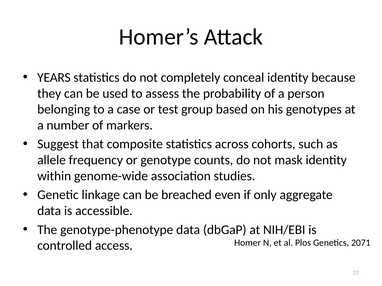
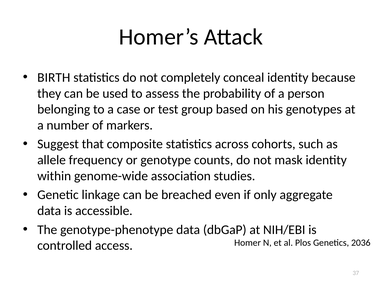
YEARS: YEARS -> BIRTH (54, 78)
2071: 2071 -> 2036 (361, 243)
